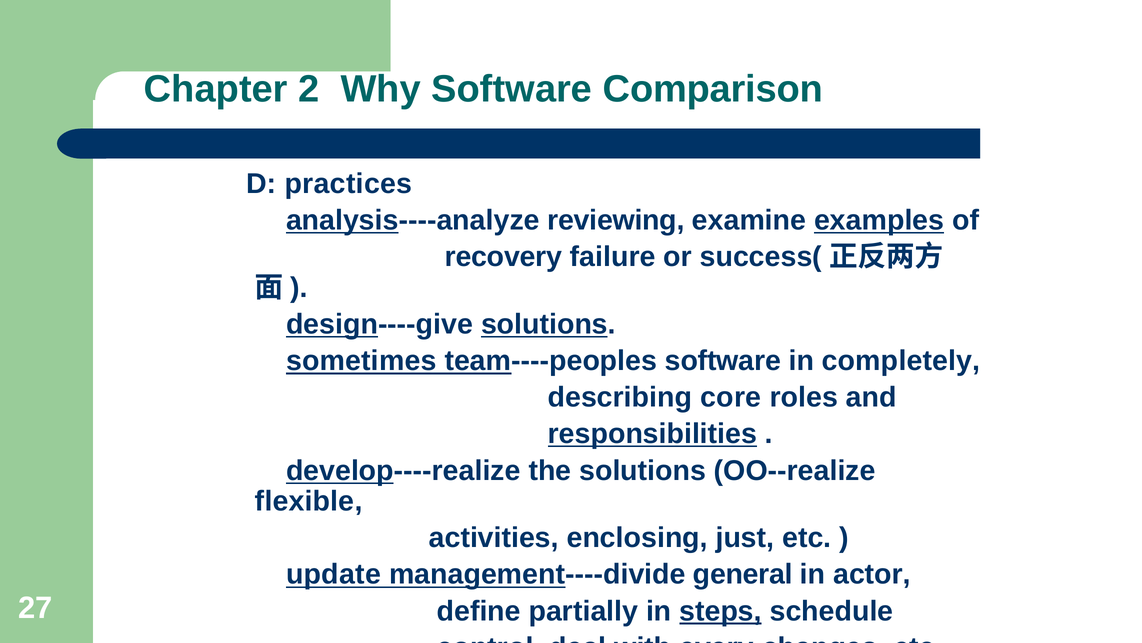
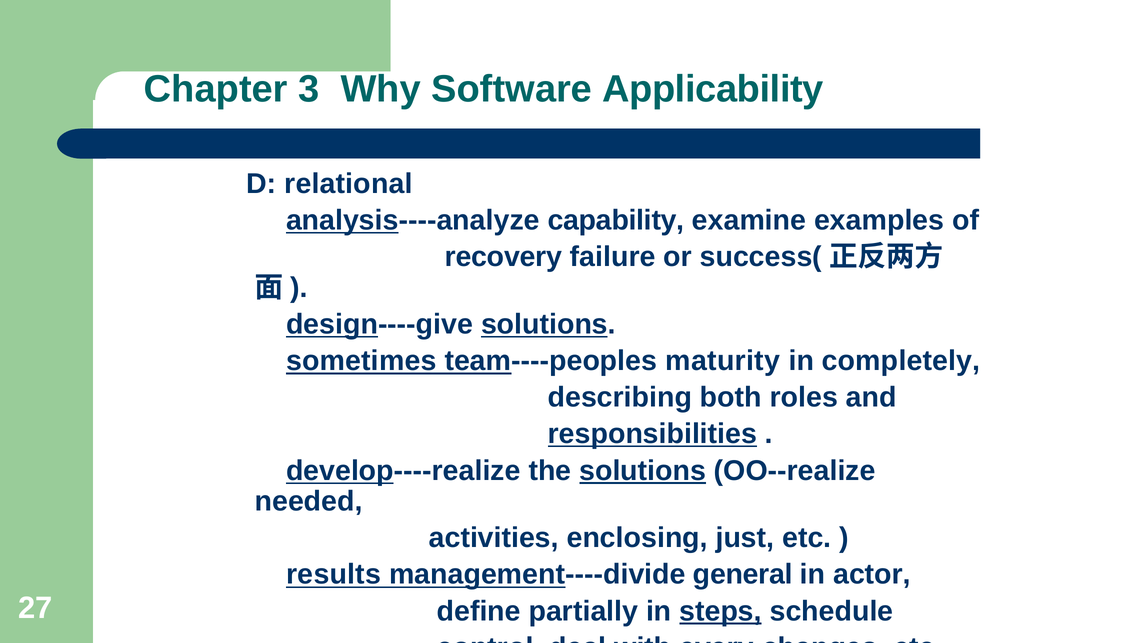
2: 2 -> 3 (309, 89)
Comparison: Comparison -> Applicability (713, 89)
practices: practices -> relational (348, 184)
reviewing: reviewing -> capability (616, 220)
examples underline: present -> none (879, 220)
team----peoples software: software -> maturity (723, 361)
core: core -> both (731, 397)
solutions underline: none -> present (643, 470)
flexible: flexible -> needed (309, 501)
update: update -> results (334, 574)
